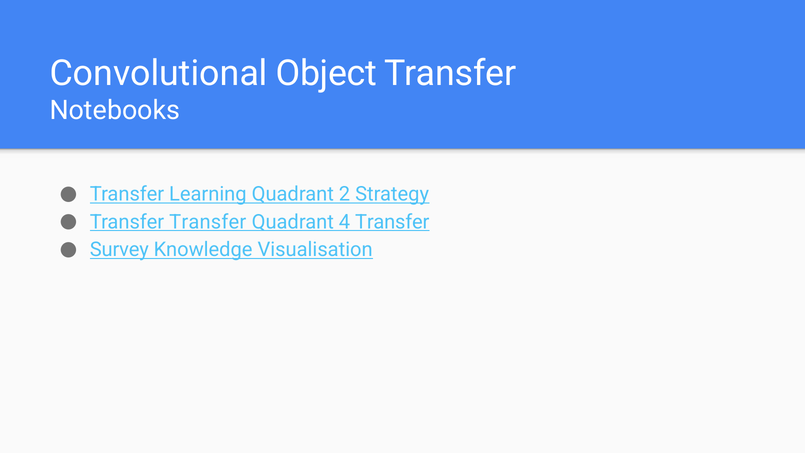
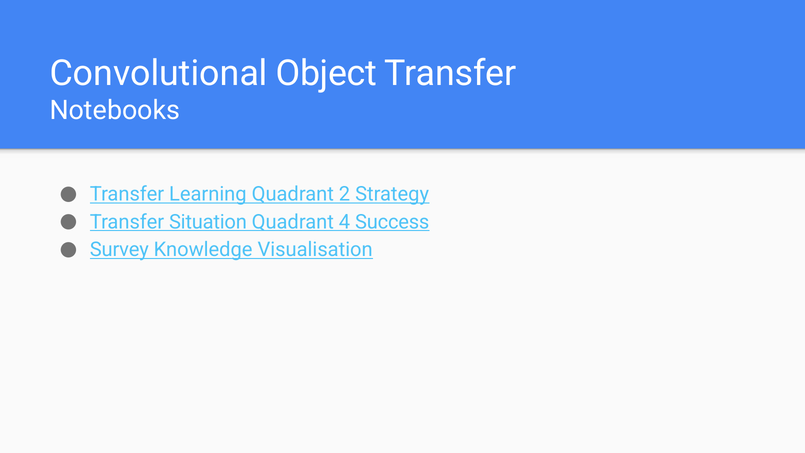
Transfer Transfer: Transfer -> Situation (208, 222)
4 Transfer: Transfer -> Success (392, 222)
